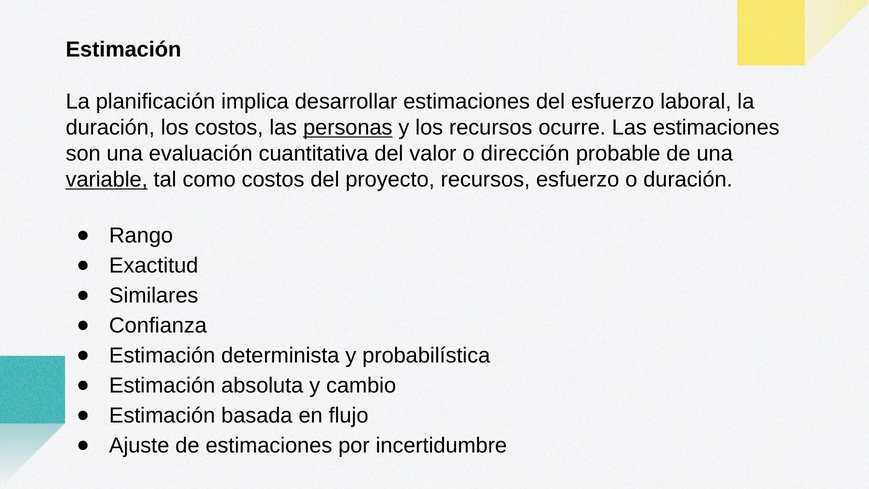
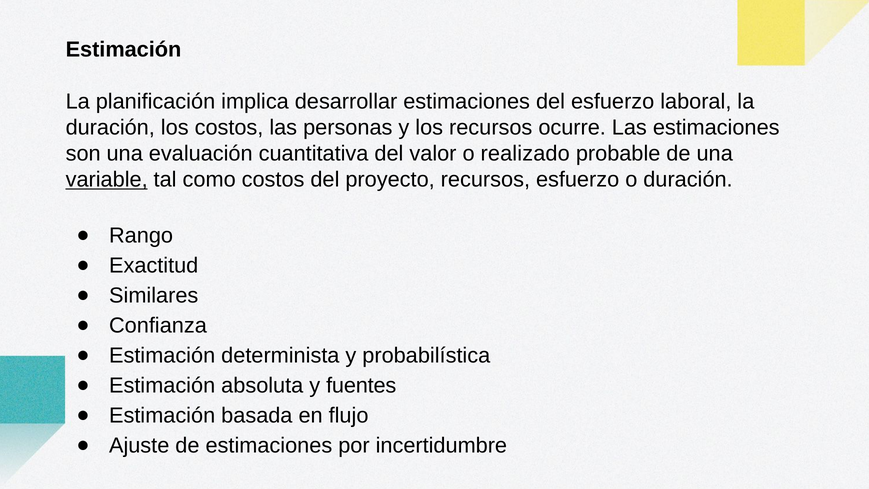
personas underline: present -> none (348, 128)
dirección: dirección -> realizado (525, 154)
cambio: cambio -> fuentes (361, 386)
